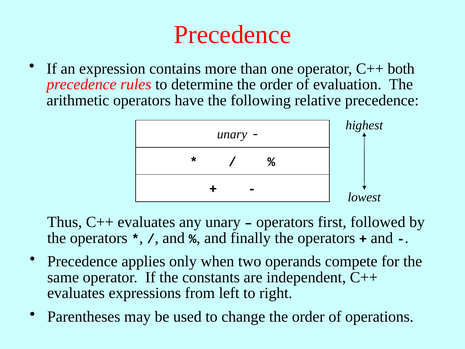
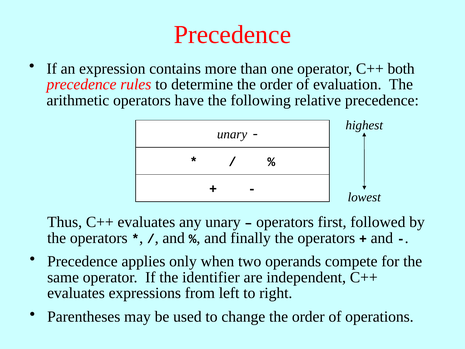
constants: constants -> identifier (211, 277)
